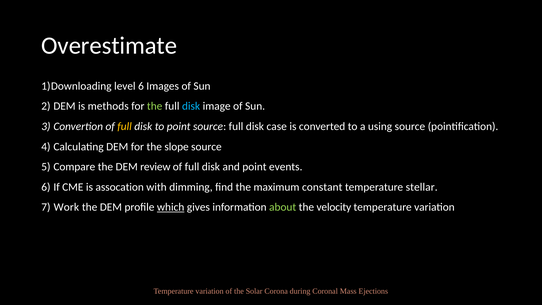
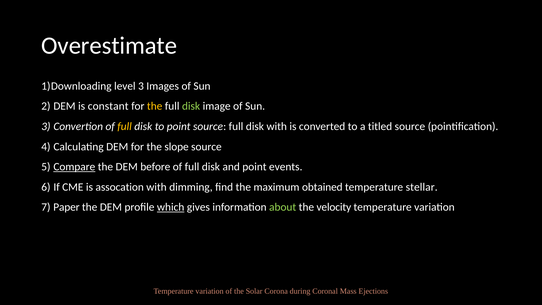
level 6: 6 -> 3 (141, 86)
methods: methods -> constant (108, 106)
the colour: light green -> yellow (155, 106)
disk colour: light blue -> light green (191, 106)
disk case: case -> with (277, 126)
using: using -> titled (380, 126)
Compare underline: none -> present (74, 167)
review: review -> before (155, 167)
constant: constant -> obtained (322, 187)
Work: Work -> Paper (66, 207)
